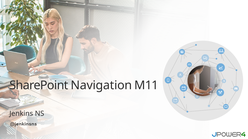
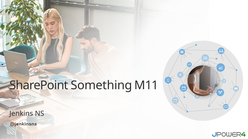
Navigation: Navigation -> Something (101, 86)
